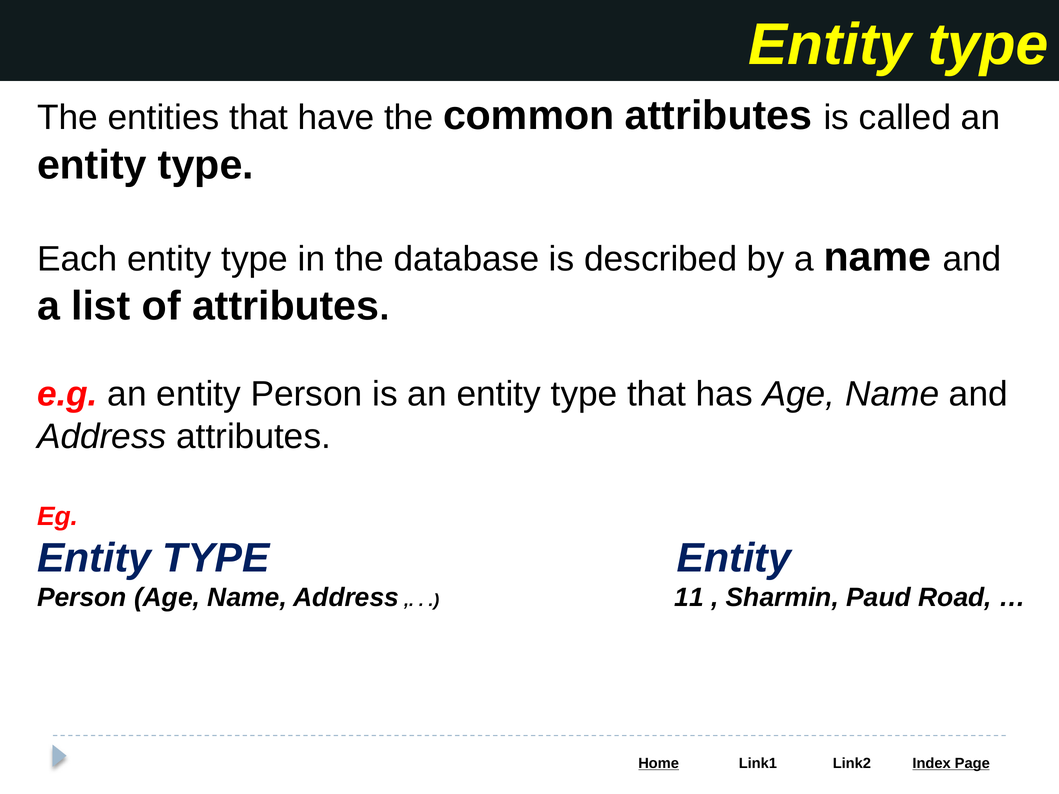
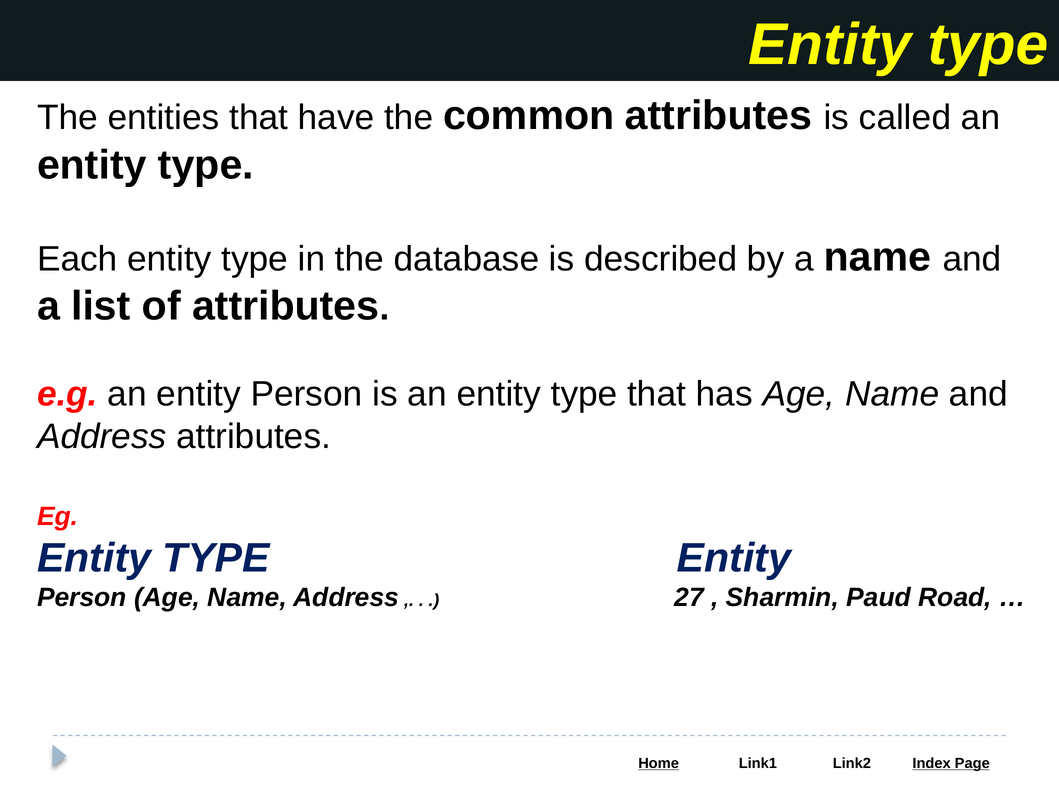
11: 11 -> 27 (689, 598)
